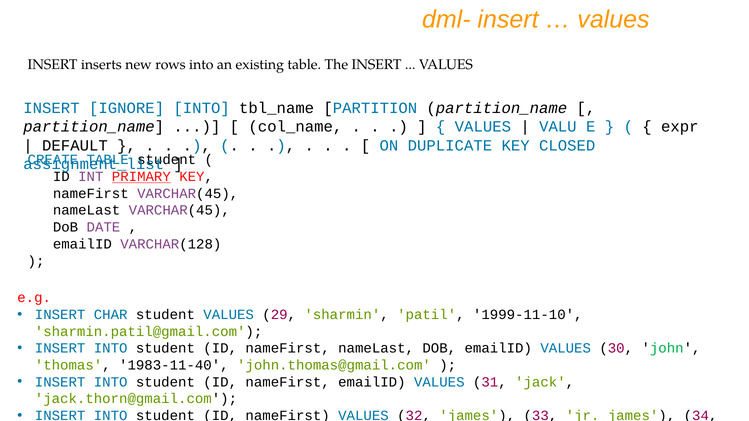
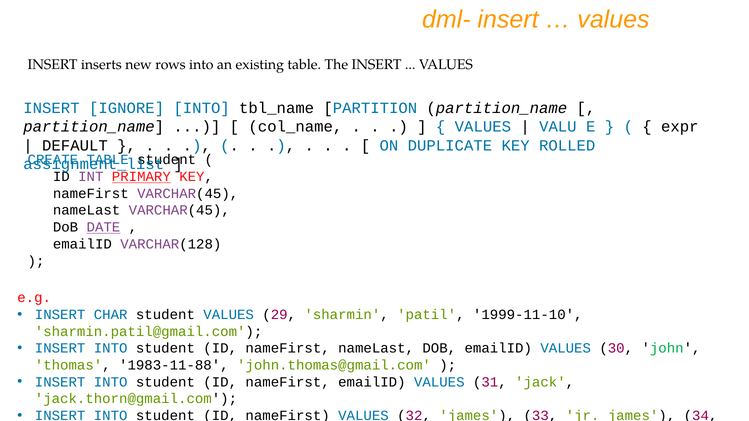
CLOSED: CLOSED -> ROLLED (567, 146)
DATE underline: none -> present (103, 227)
1983-11-40: 1983-11-40 -> 1983-11-88 (174, 365)
